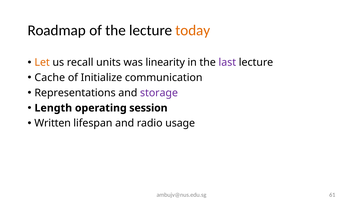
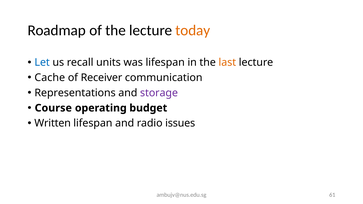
Let colour: orange -> blue (42, 63)
was linearity: linearity -> lifespan (165, 63)
last colour: purple -> orange (227, 63)
Initialize: Initialize -> Receiver (101, 78)
Length: Length -> Course (53, 108)
session: session -> budget (148, 108)
usage: usage -> issues (180, 123)
